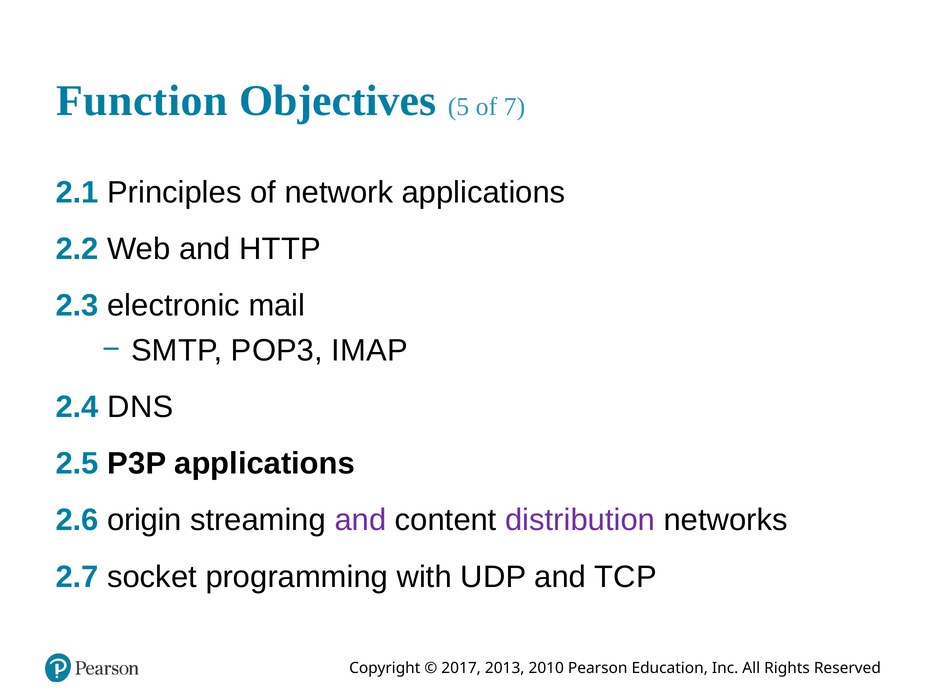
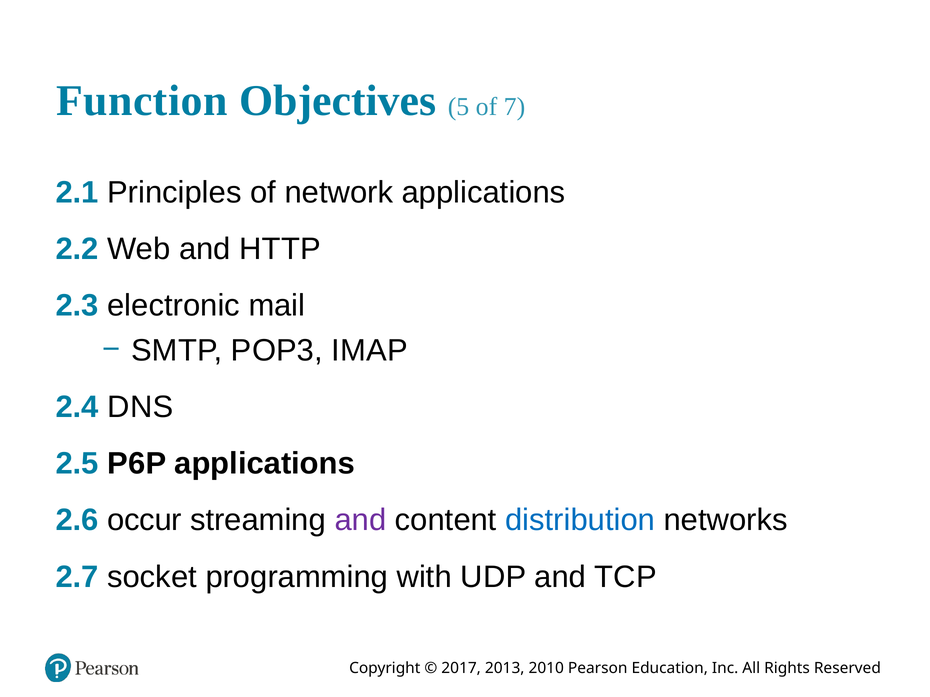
3: 3 -> 6 (137, 464)
origin: origin -> occur (144, 521)
distribution colour: purple -> blue (580, 521)
